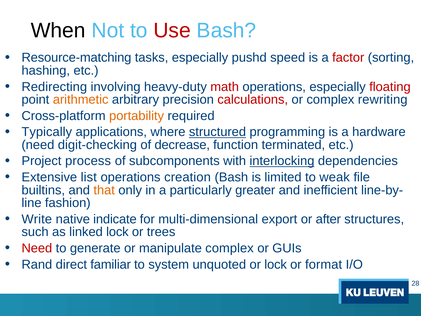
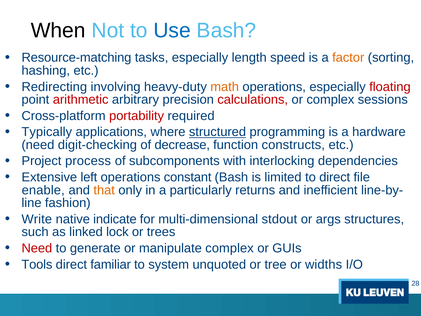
Use colour: red -> blue (172, 31)
pushd: pushd -> length (249, 58)
factor colour: red -> orange (348, 58)
math colour: red -> orange (225, 87)
arithmetic colour: orange -> red (81, 100)
rewriting: rewriting -> sessions (383, 100)
portability colour: orange -> red (137, 116)
terminated: terminated -> constructs (293, 145)
interlocking underline: present -> none (282, 161)
list: list -> left (89, 177)
creation: creation -> constant (188, 177)
to weak: weak -> direct (335, 177)
builtins: builtins -> enable (43, 190)
greater: greater -> returns (255, 190)
export: export -> stdout (279, 219)
after: after -> args (328, 219)
Rand: Rand -> Tools (37, 264)
or lock: lock -> tree (276, 264)
format: format -> widths (324, 264)
